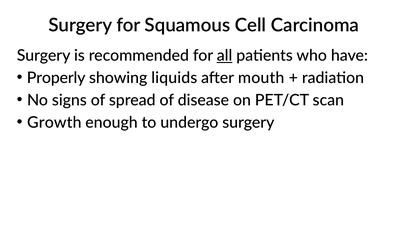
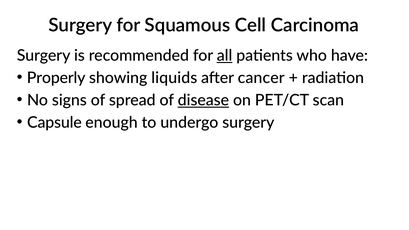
mouth: mouth -> cancer (261, 78)
disease underline: none -> present (203, 100)
Growth: Growth -> Capsule (54, 123)
